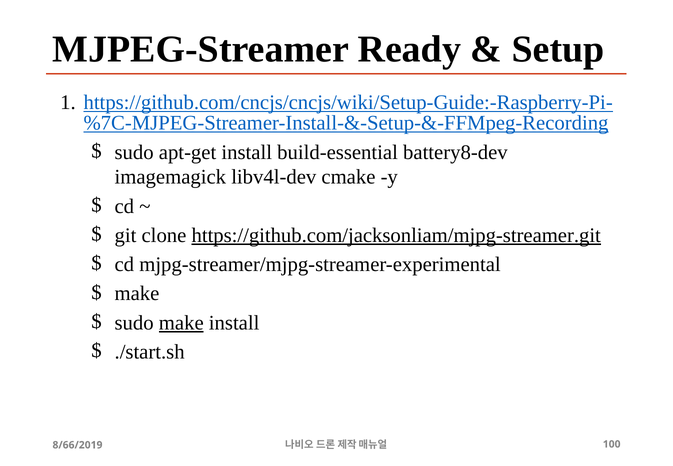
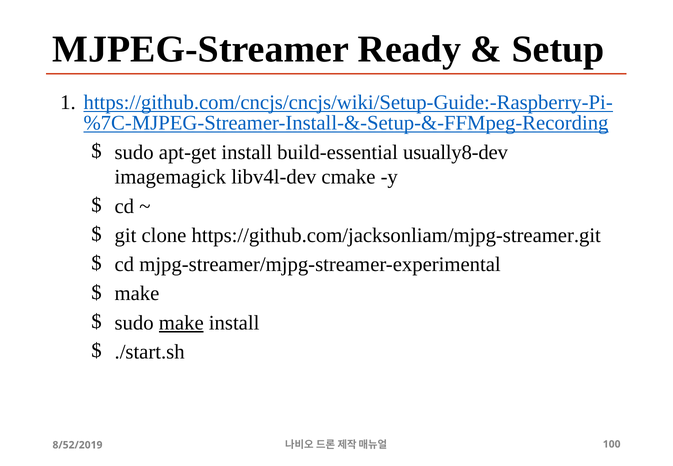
battery8-dev: battery8-dev -> usually8-dev (455, 152)
https://github.com/jacksonliam/mjpg-streamer.git underline: present -> none (396, 235)
8/66/2019: 8/66/2019 -> 8/52/2019 (77, 445)
